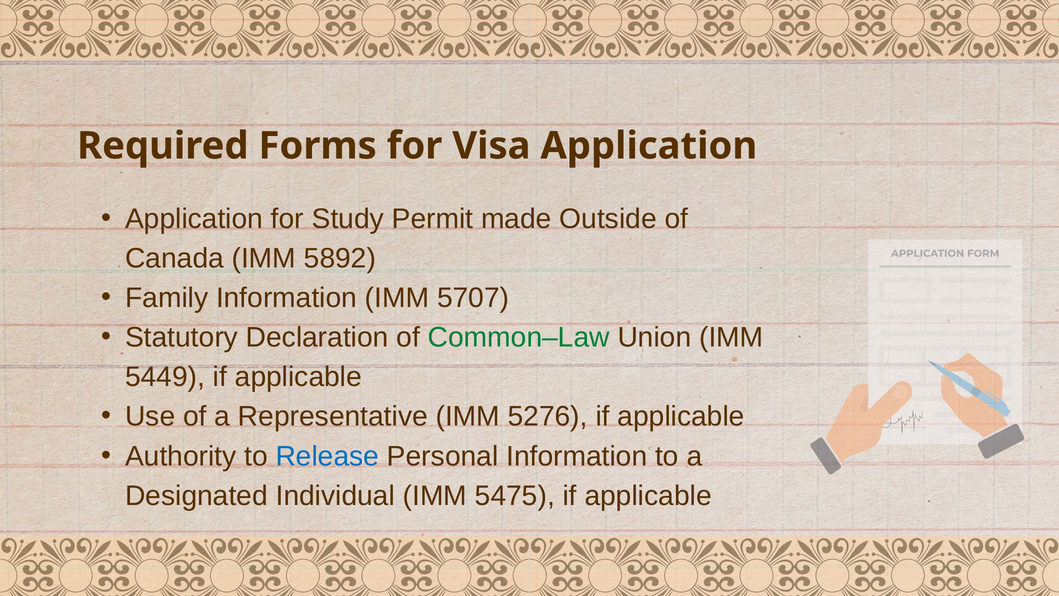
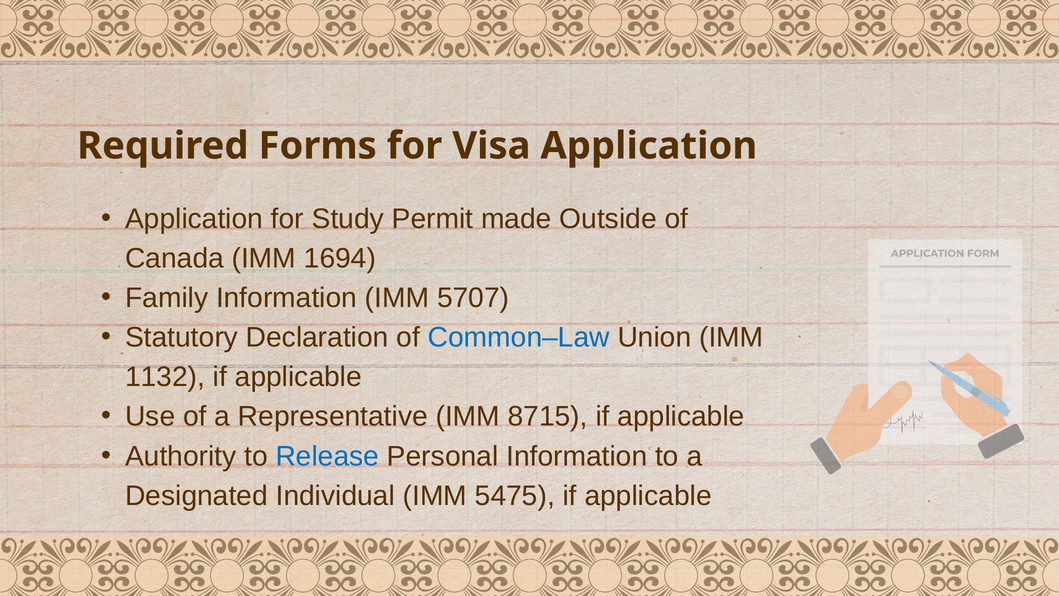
5892: 5892 -> 1694 (340, 258)
Common–Law colour: green -> blue (519, 337)
5449: 5449 -> 1132 (165, 377)
5276: 5276 -> 8715 (548, 416)
